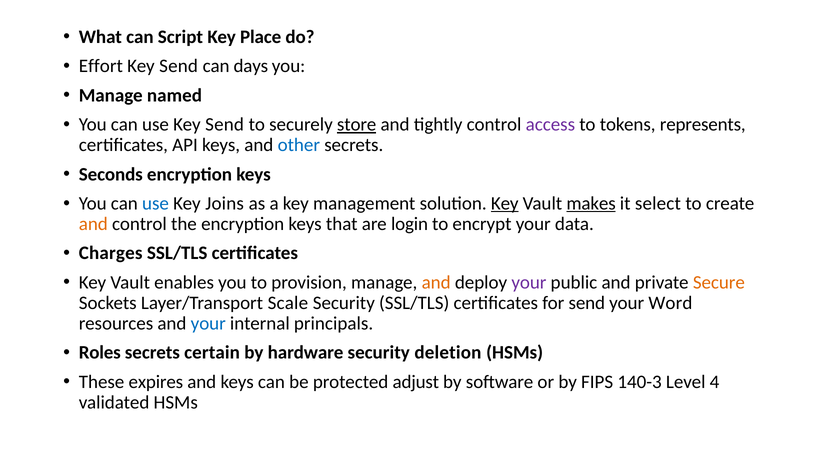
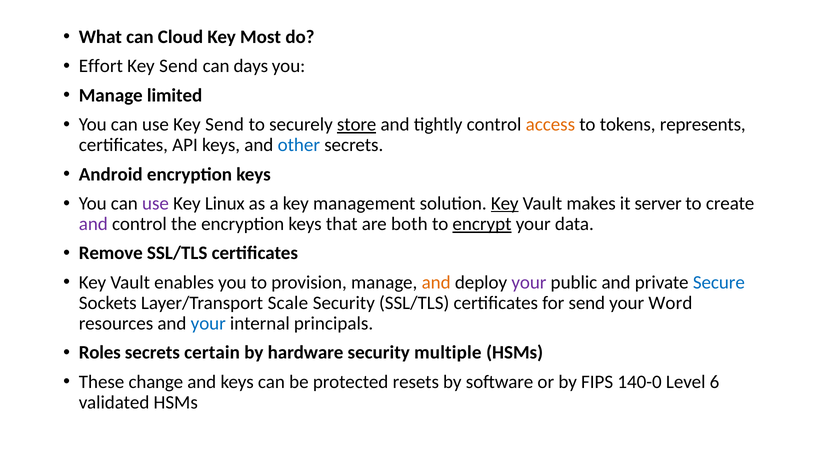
Script: Script -> Cloud (180, 37)
Place: Place -> Most (261, 37)
named: named -> limited (175, 95)
access colour: purple -> orange (550, 124)
Seconds: Seconds -> Android (111, 174)
use colour: blue -> purple (156, 203)
Joins: Joins -> Linux (225, 203)
makes underline: present -> none (591, 203)
select: select -> server (658, 203)
and colour: orange -> purple (93, 224)
login: login -> both (409, 224)
encrypt underline: none -> present (482, 224)
Charges: Charges -> Remove (111, 253)
Secure colour: orange -> blue (719, 282)
deletion: deletion -> multiple (448, 353)
expires: expires -> change (156, 382)
adjust: adjust -> resets (416, 382)
140-3: 140-3 -> 140-0 (640, 382)
4: 4 -> 6 (715, 382)
